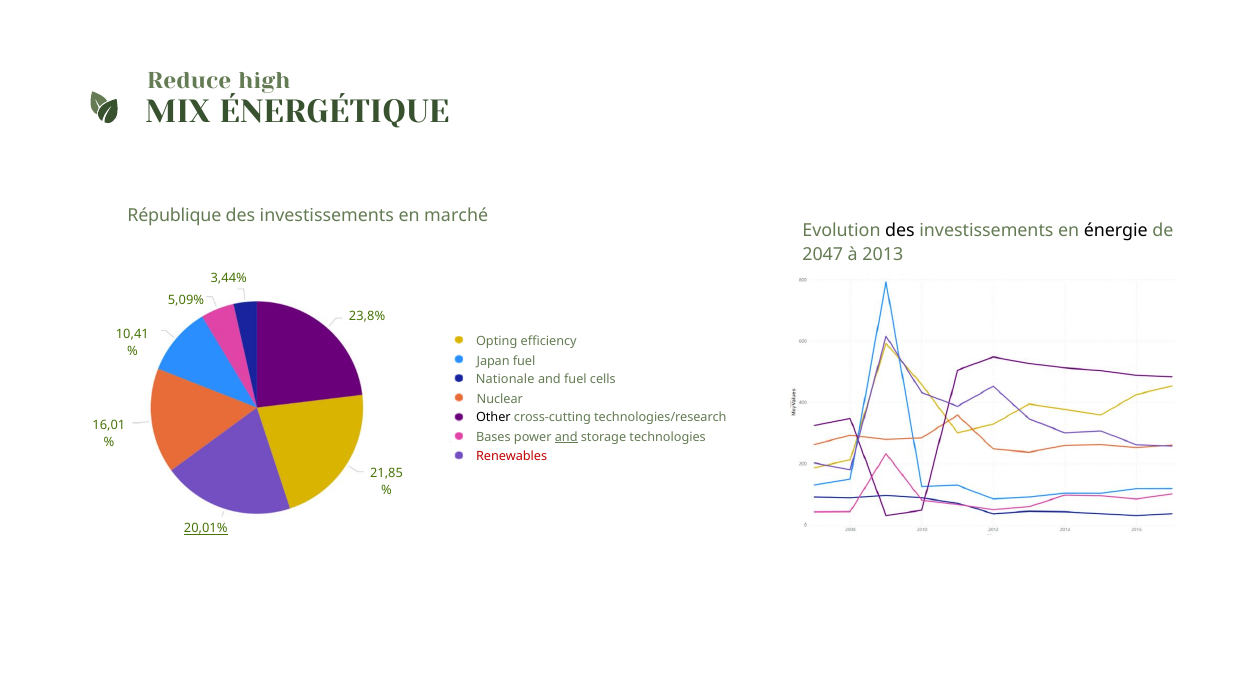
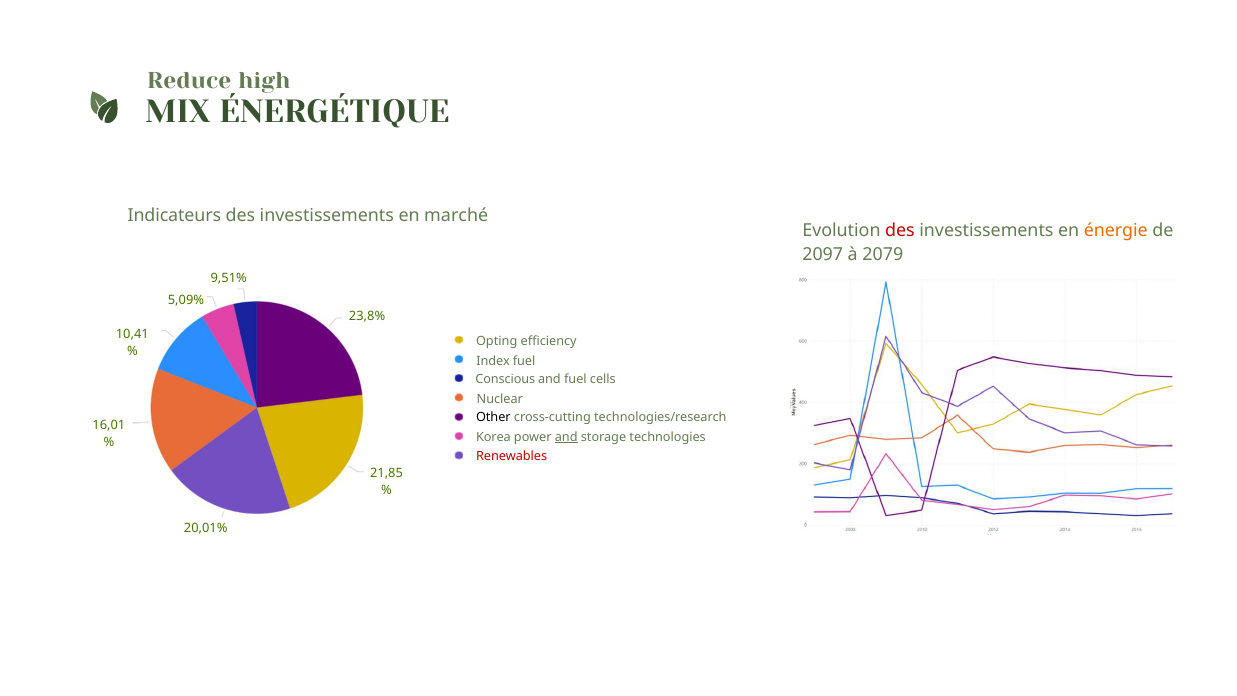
République: République -> Indicateurs (174, 215)
des colour: black -> red (900, 231)
énergie colour: black -> orange (1116, 231)
2047: 2047 -> 2097 (823, 254)
2013: 2013 -> 2079 (883, 254)
3,44%: 3,44% -> 9,51% (229, 278)
Japan: Japan -> Index (493, 361)
Nationale: Nationale -> Conscious (505, 380)
Bases: Bases -> Korea (493, 437)
20,01% underline: present -> none (206, 528)
